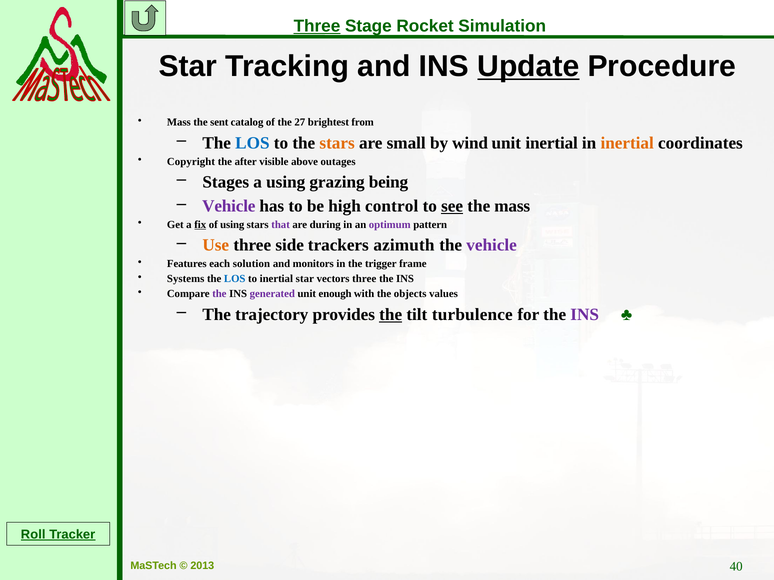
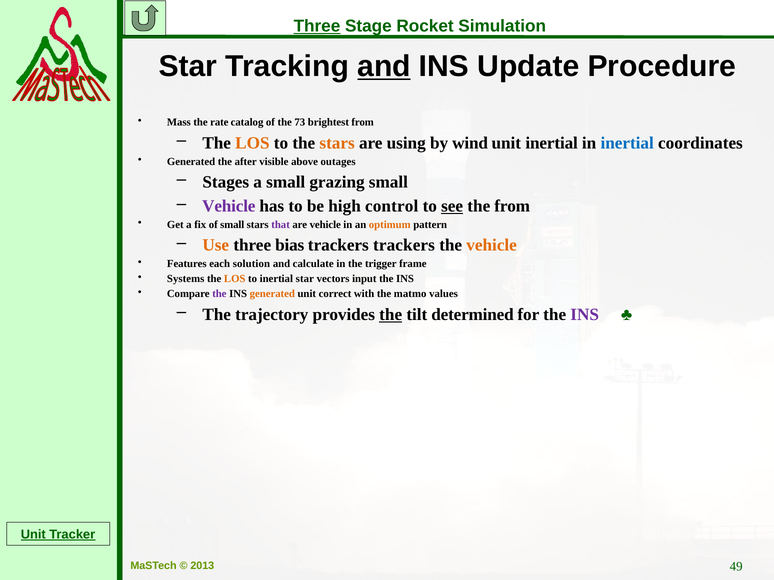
and underline: none -> present (384, 66)
Update underline: present -> none (528, 66)
sent: sent -> rate (219, 122)
27: 27 -> 73 (300, 122)
LOS colour: blue -> orange (252, 143)
small: small -> using (406, 143)
inertial colour: orange -> blue (627, 143)
Copyright: Copyright -> Generated (191, 162)
a using: using -> small (286, 182)
grazing being: being -> small (388, 182)
the mass: mass -> from (512, 206)
fix underline: present -> none (200, 225)
of using: using -> small (232, 225)
are during: during -> vehicle (325, 225)
optimum colour: purple -> orange (390, 225)
side: side -> bias (290, 246)
trackers azimuth: azimuth -> trackers (404, 246)
vehicle colour: purple -> orange (492, 246)
monitors: monitors -> calculate (313, 264)
LOS colour: blue -> orange (235, 279)
vectors three: three -> input (364, 279)
generated colour: purple -> orange (272, 294)
enough: enough -> correct (335, 294)
objects: objects -> matmo (410, 294)
turbulence: turbulence -> determined (472, 315)
Roll: Roll -> Unit (33, 535)
40: 40 -> 49 (736, 567)
